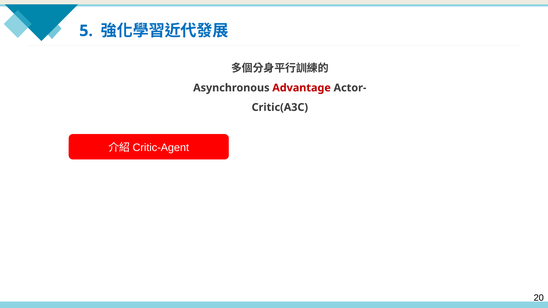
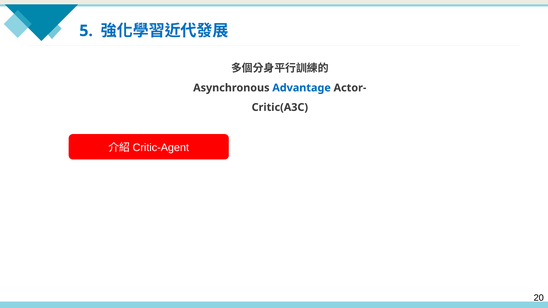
Advantage colour: red -> blue (302, 88)
